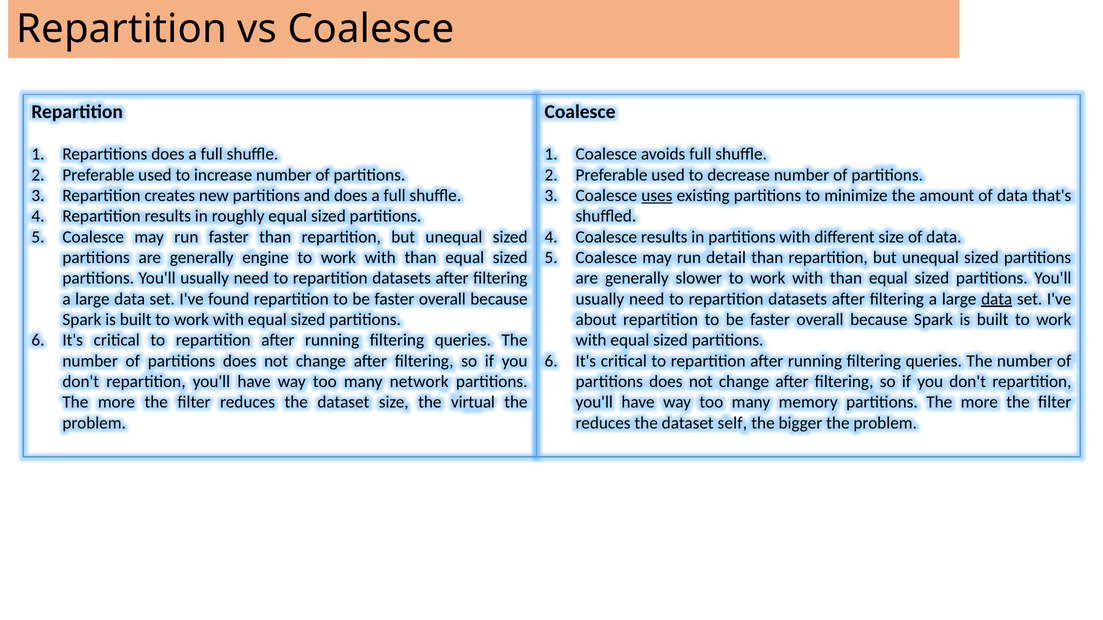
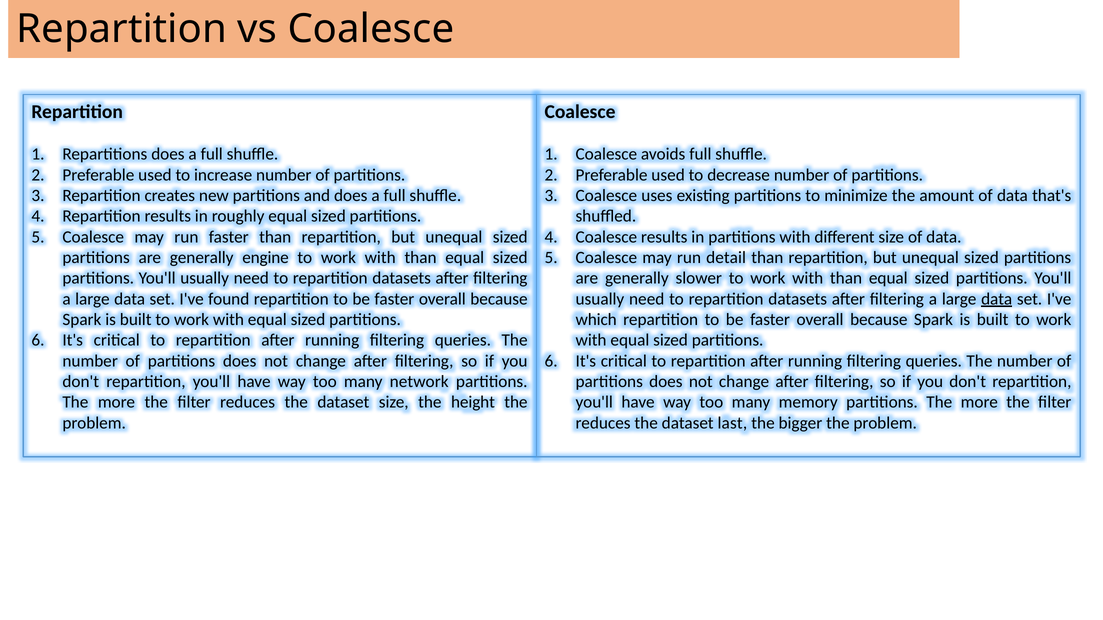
uses underline: present -> none (657, 196)
about: about -> which (596, 320)
virtual: virtual -> height (473, 402)
self: self -> last (732, 423)
